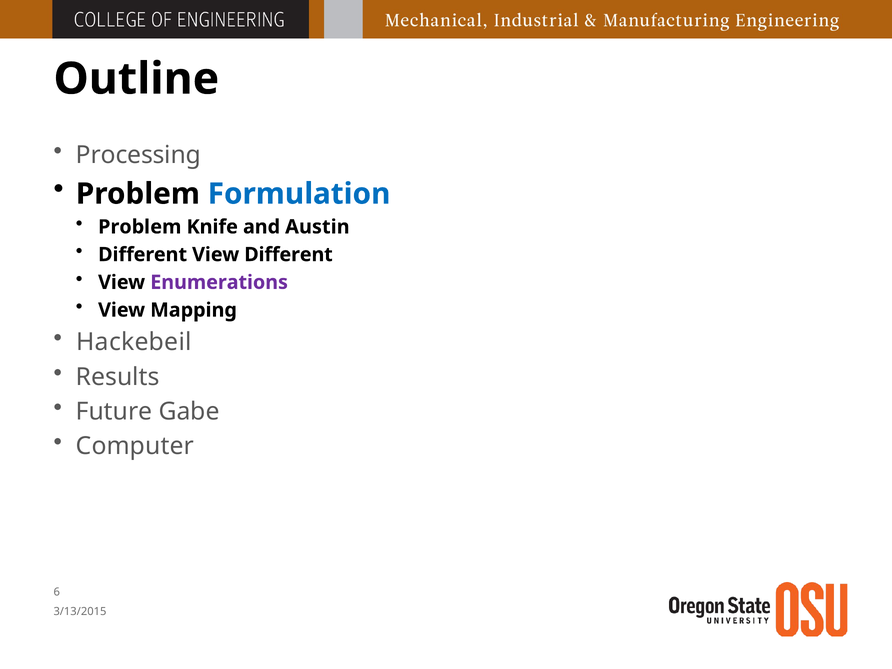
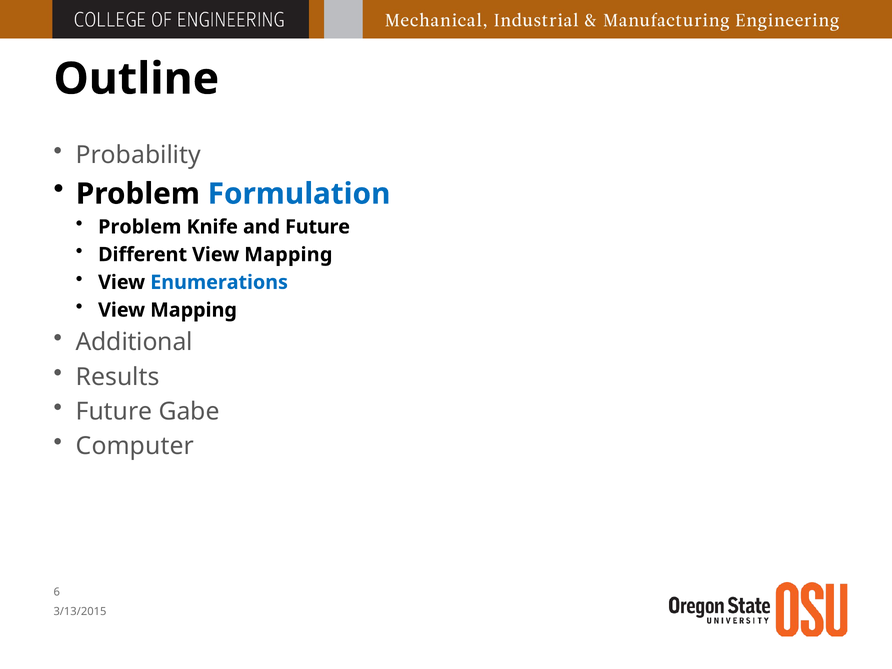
Processing: Processing -> Probability (138, 155)
and Austin: Austin -> Future (318, 227)
Different View Different: Different -> Mapping (288, 255)
Enumerations colour: purple -> blue (219, 282)
Hackebeil: Hackebeil -> Additional (134, 342)
